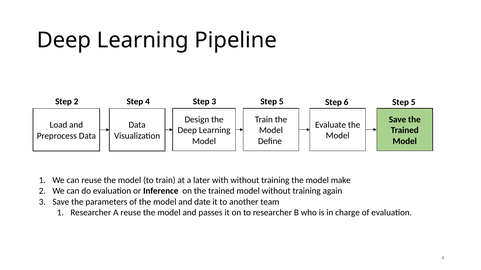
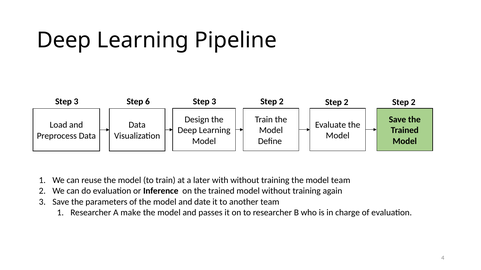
2: 2 -> 3 (76, 102)
Step 4: 4 -> 6 (148, 102)
3 Step 5: 5 -> 2 (281, 102)
6: 6 -> 2 (346, 102)
5: 5 -> 2 (413, 102)
model make: make -> team (341, 181)
A reuse: reuse -> make (131, 213)
